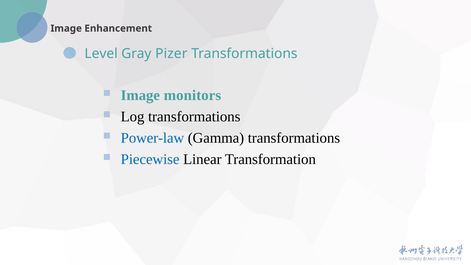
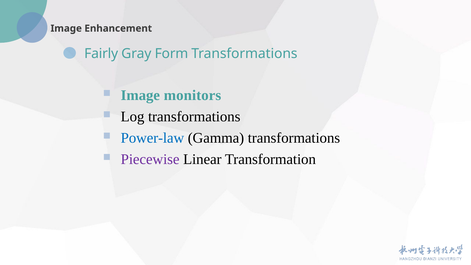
Level: Level -> Fairly (101, 54)
Pizer: Pizer -> Form (171, 54)
Piecewise colour: blue -> purple (150, 159)
